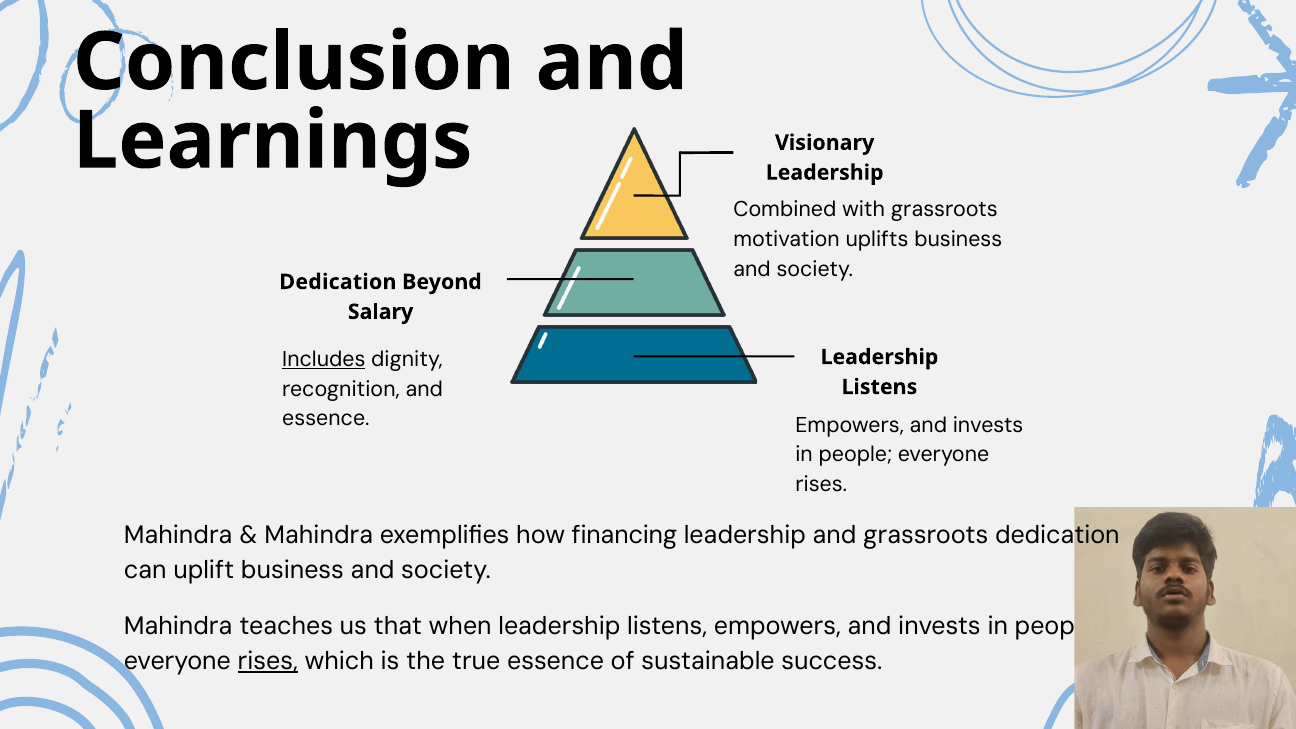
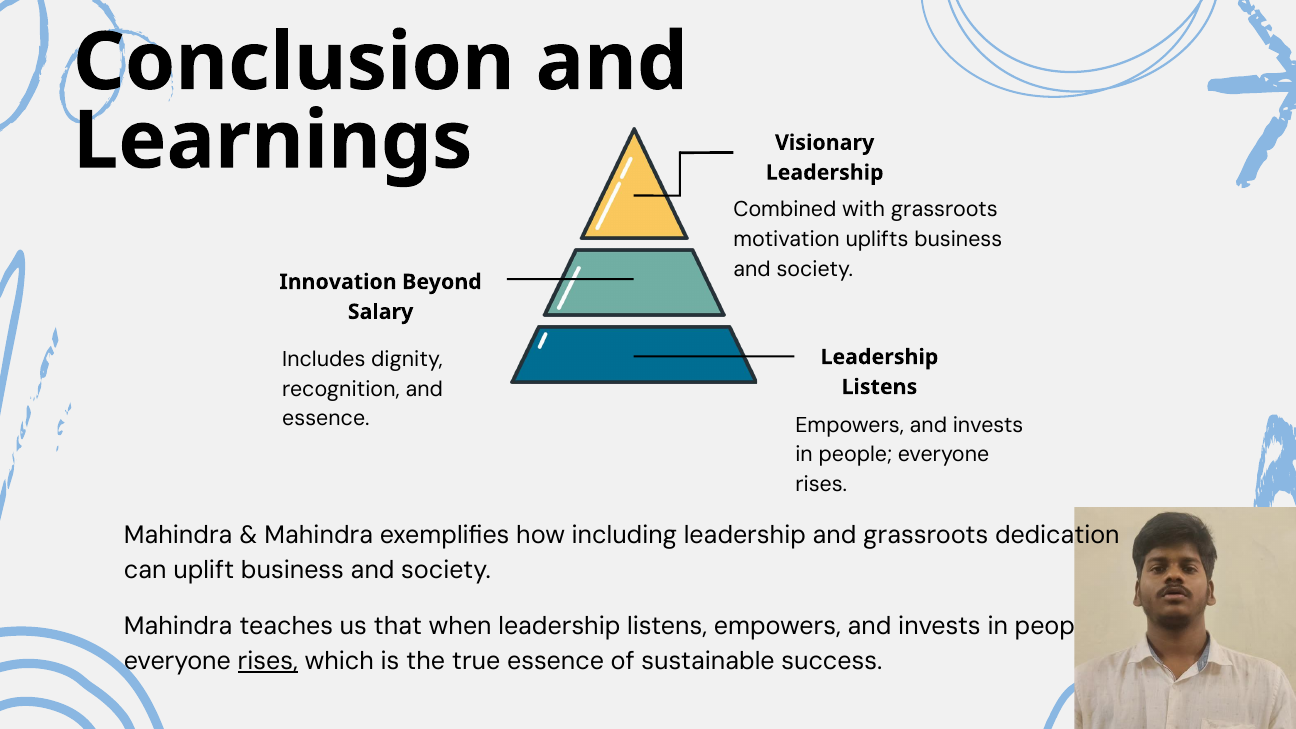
Dedication: Dedication -> Innovation (338, 282)
Includes underline: present -> none (324, 359)
financing: financing -> including (624, 535)
